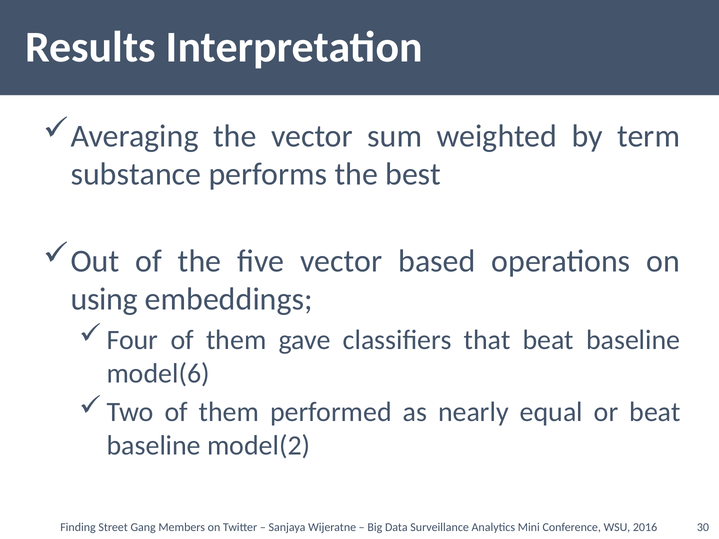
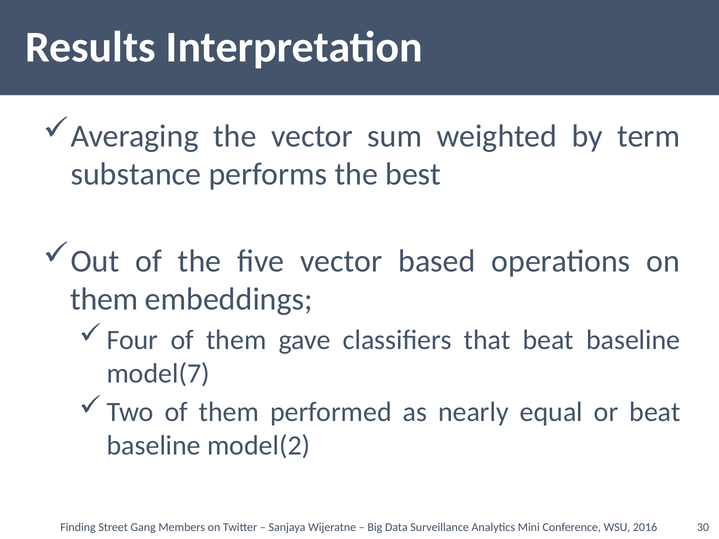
using: using -> them (104, 299)
model(6: model(6 -> model(7 (158, 374)
